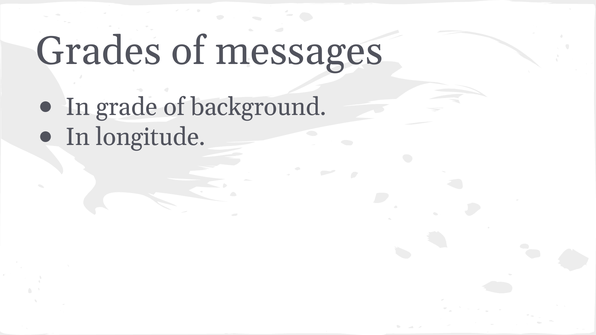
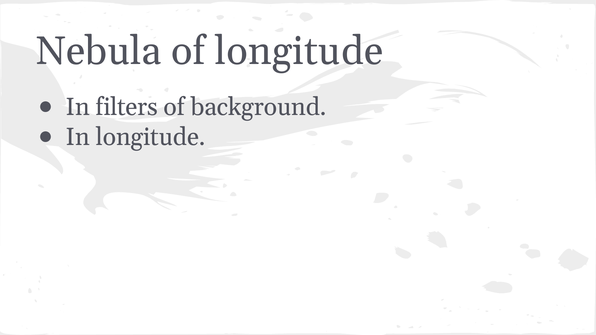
Grades: Grades -> Nebula (99, 51)
of messages: messages -> longitude (299, 51)
grade: grade -> filters (127, 107)
